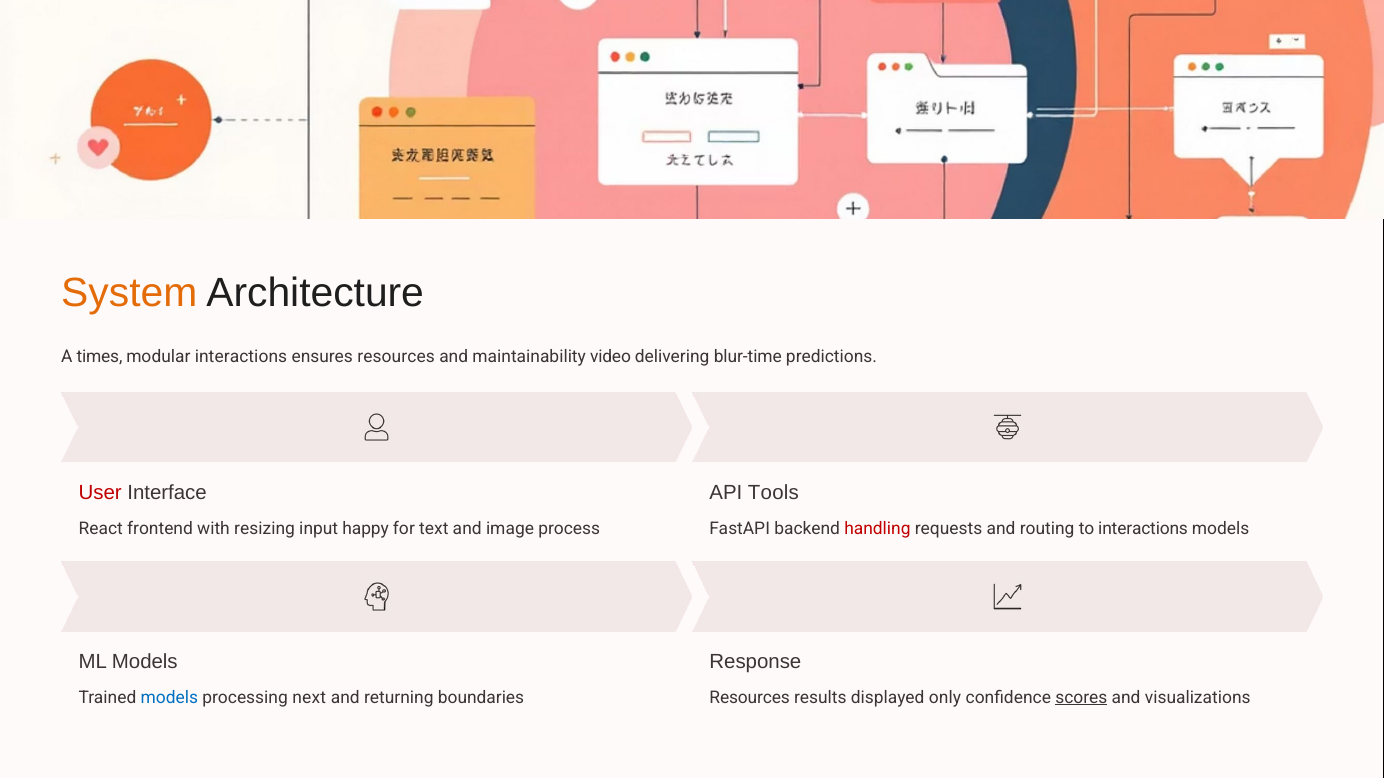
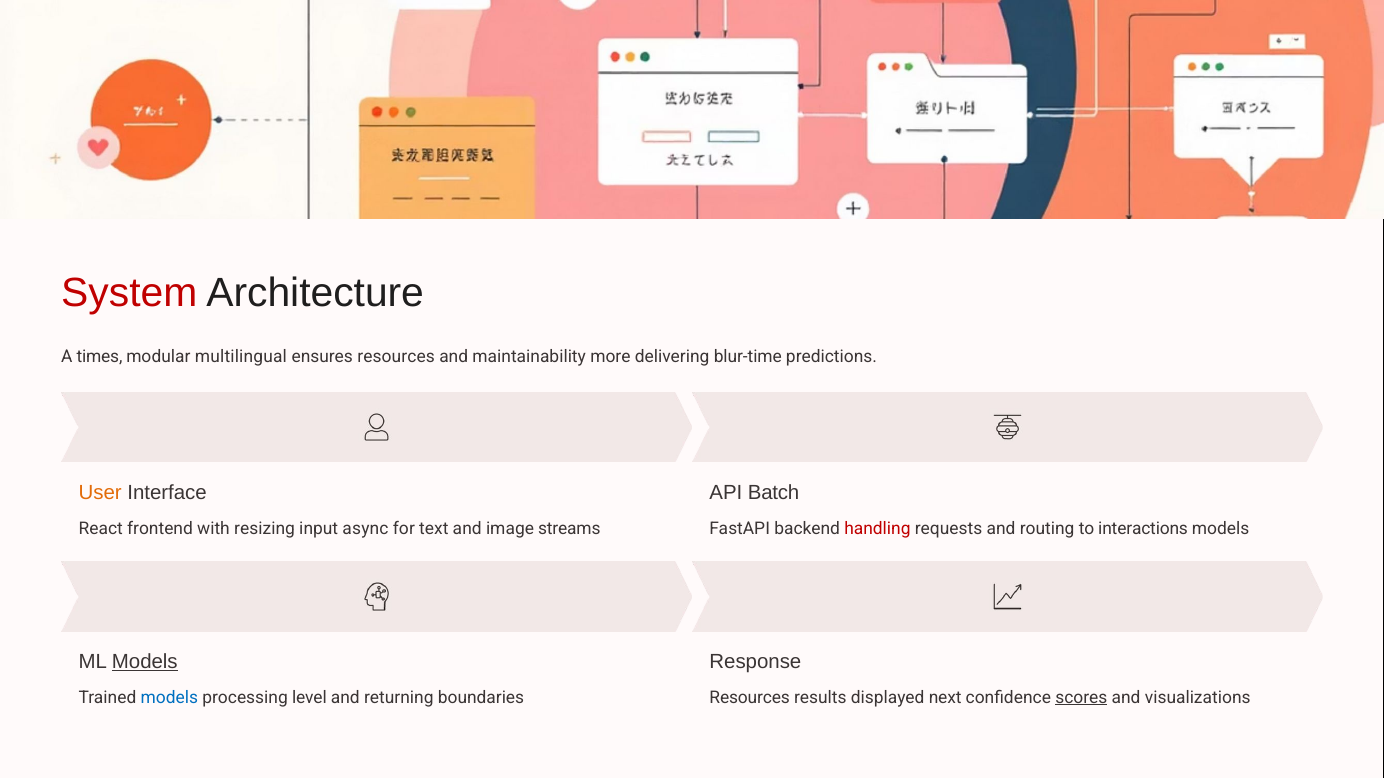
System colour: orange -> red (129, 293)
modular interactions: interactions -> multilingual (241, 357)
video: video -> more (610, 357)
User colour: red -> orange (100, 493)
Tools: Tools -> Batch (774, 493)
happy: happy -> async (366, 529)
process: process -> streams (569, 529)
Models underline: none -> present (145, 662)
next: next -> level (309, 698)
only: only -> next (945, 698)
